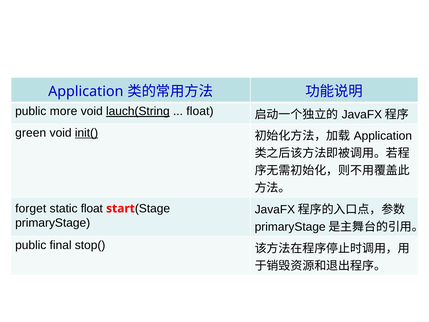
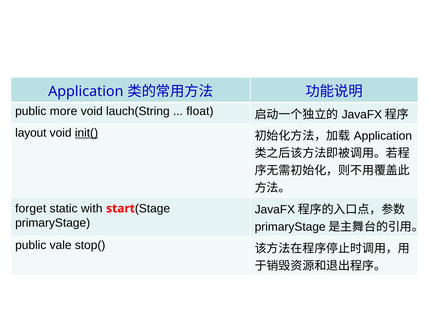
lauch(String underline: present -> none (138, 111)
green: green -> layout (31, 133)
static float: float -> with (92, 208)
final: final -> vale (61, 245)
